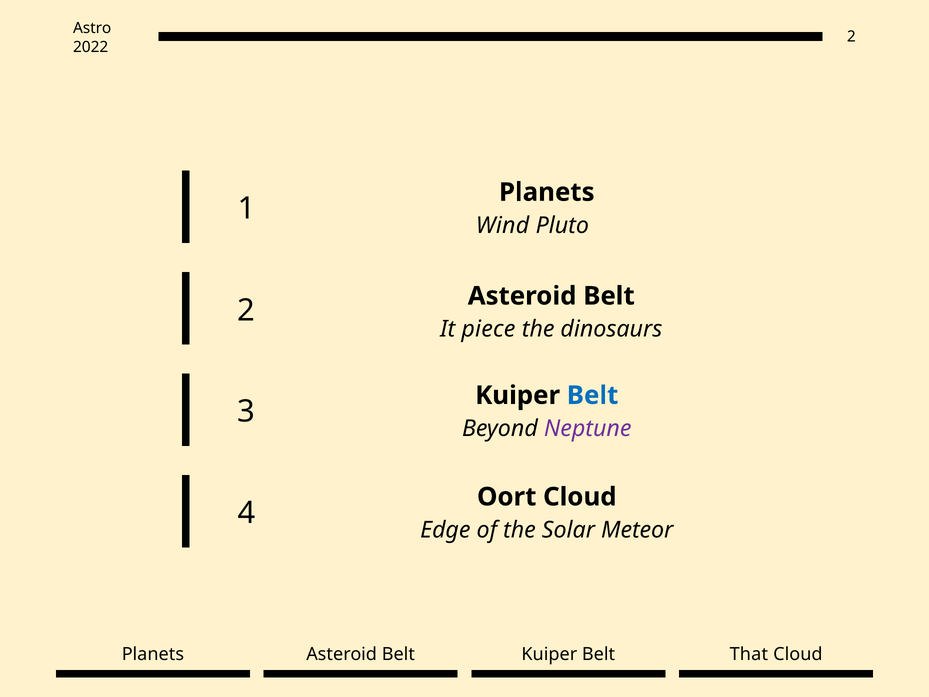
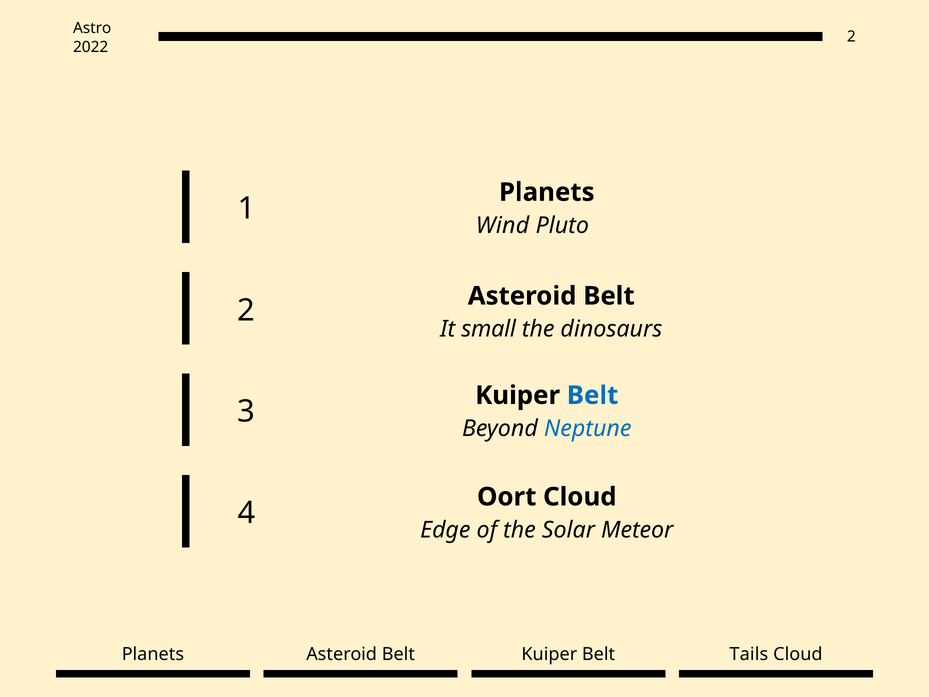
piece: piece -> small (489, 329)
Neptune colour: purple -> blue (588, 428)
That: That -> Tails (749, 654)
